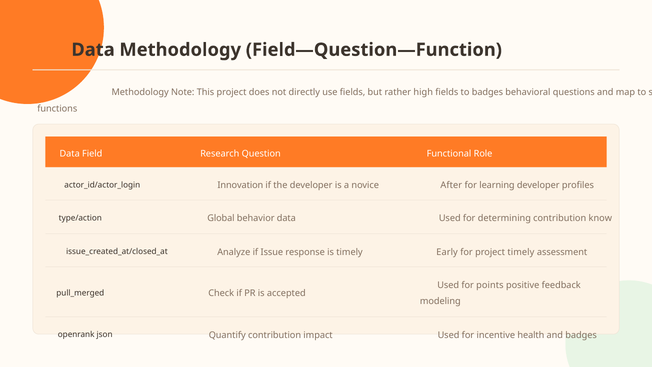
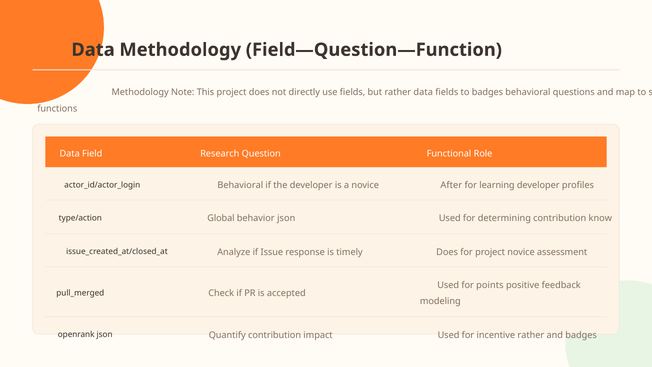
rather high: high -> data (423, 92)
actor_id/actor_login Innovation: Innovation -> Behavioral (240, 185)
behavior data: data -> json (286, 218)
timely Early: Early -> Does (447, 252)
project timely: timely -> novice (521, 252)
incentive health: health -> rather (531, 335)
